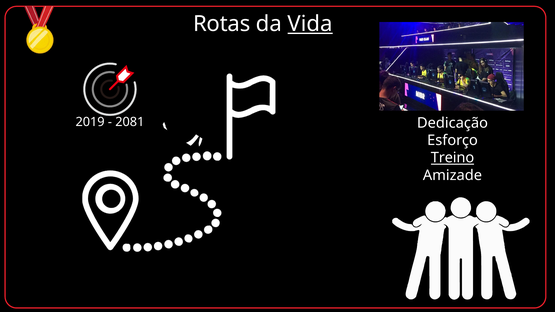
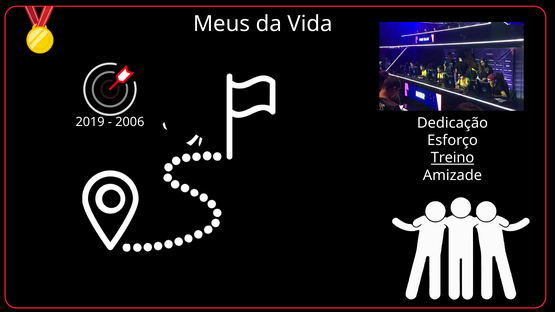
Rotas: Rotas -> Meus (222, 24)
Vida underline: present -> none (310, 24)
2081: 2081 -> 2006 (130, 122)
